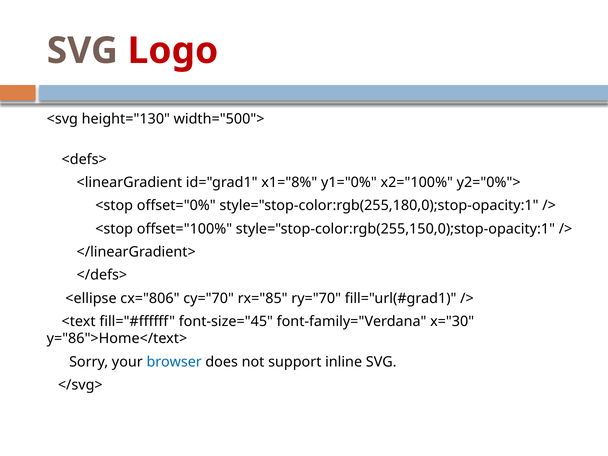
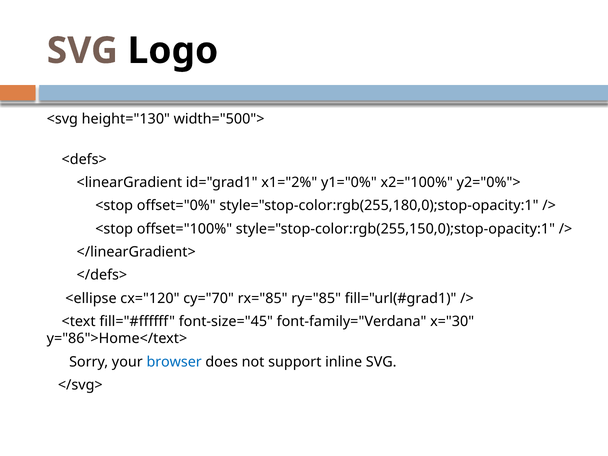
Logo colour: red -> black (173, 51)
x1="8%: x1="8% -> x1="2% (289, 183)
cx="806: cx="806 -> cx="120 (150, 298)
ry="70: ry="70 -> ry="85 (316, 298)
